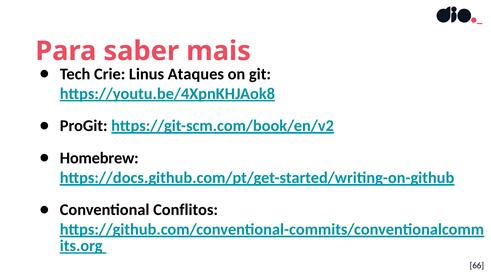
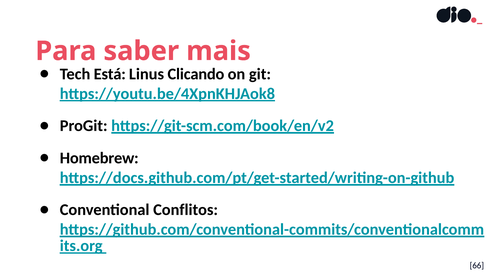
Crie: Crie -> Está (110, 74)
Ataques: Ataques -> Clicando (196, 74)
